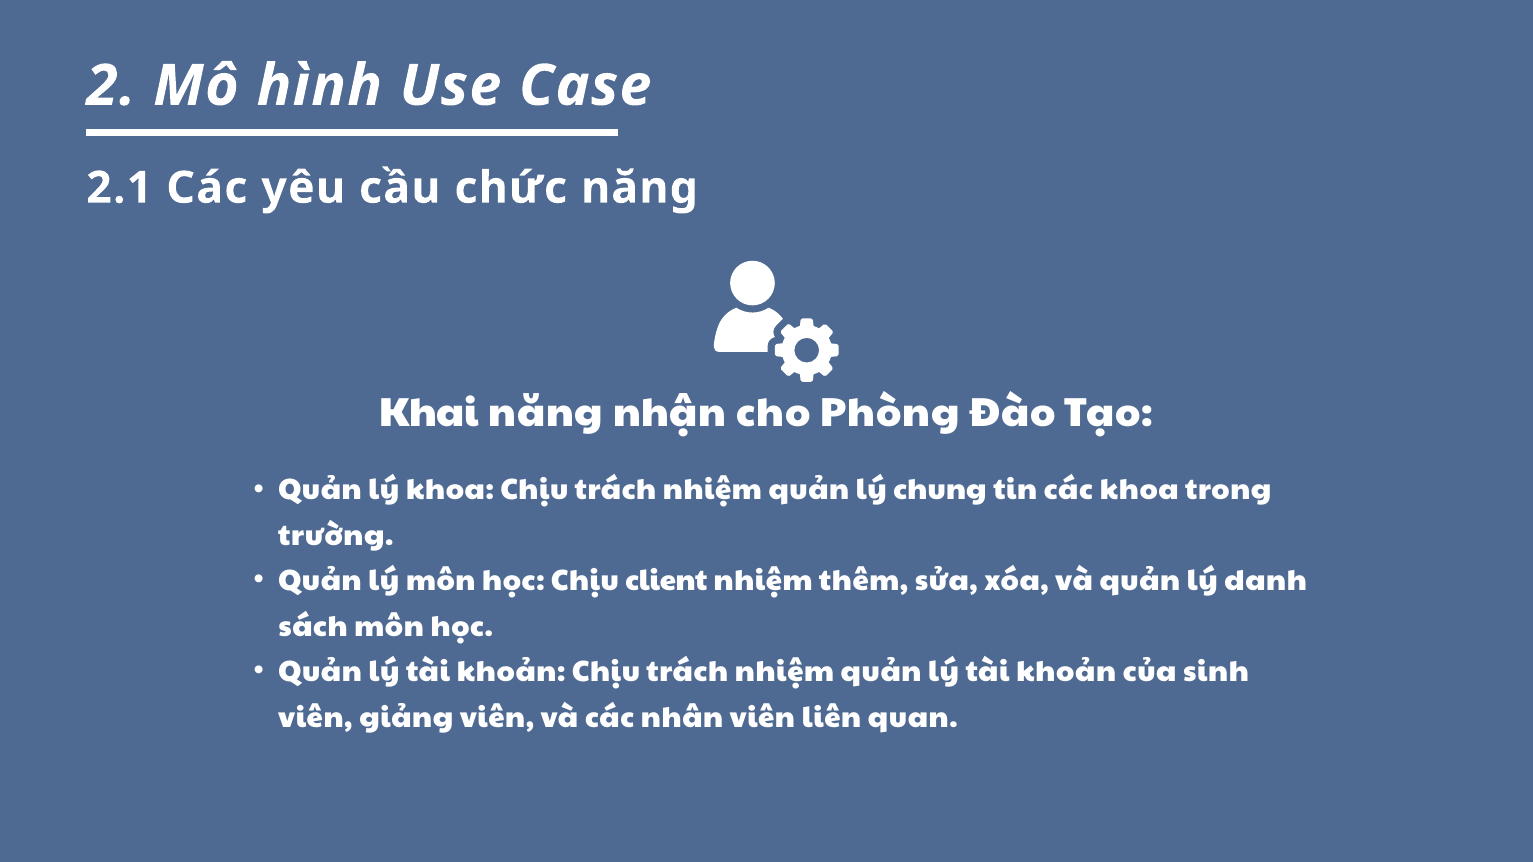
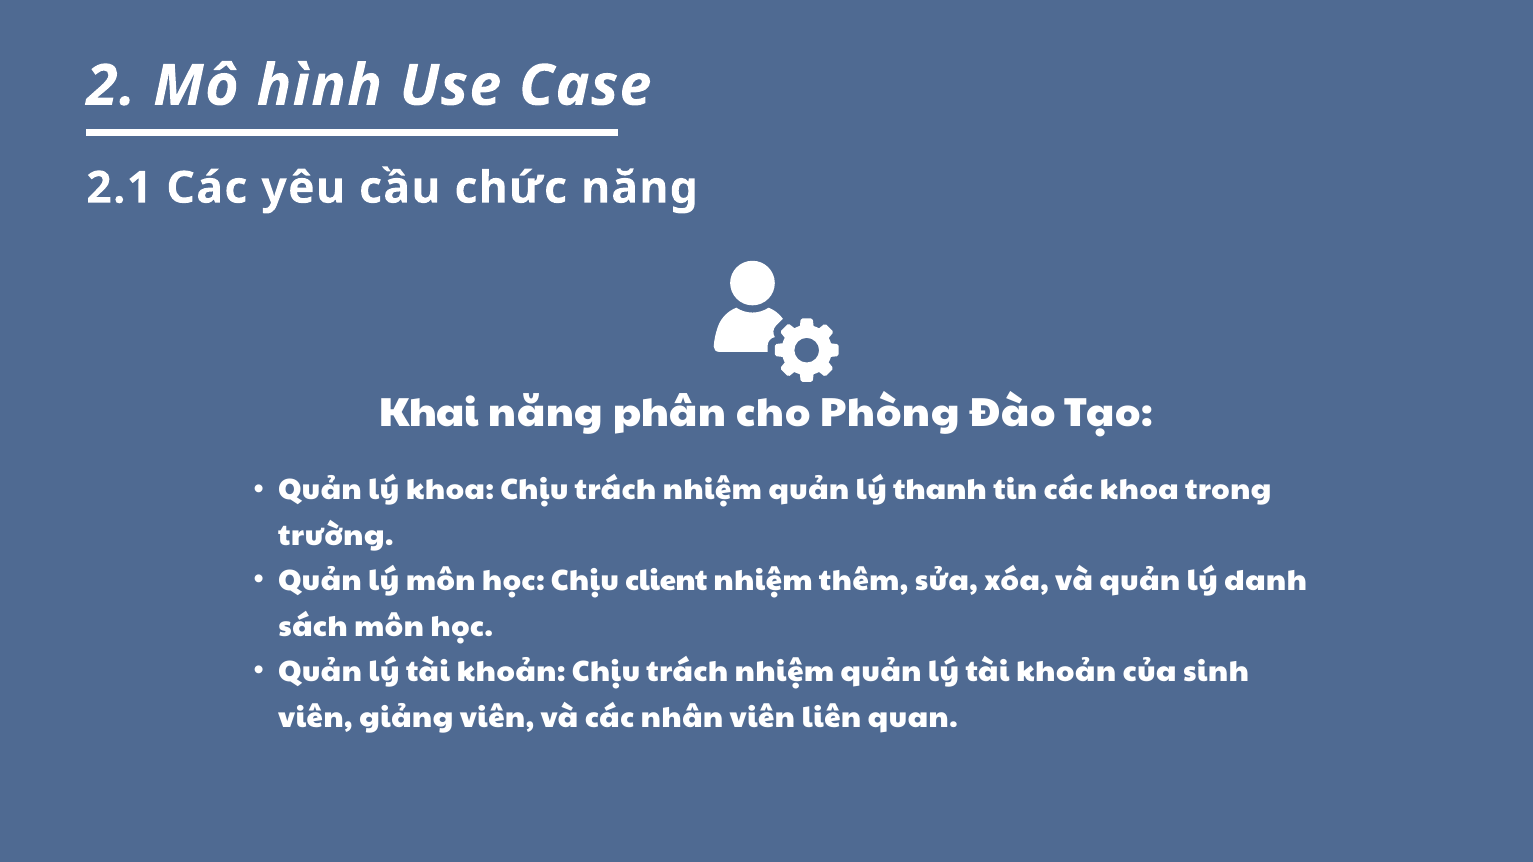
nhận: nhận -> phân (670, 413)
chung: chung -> thanh (940, 490)
